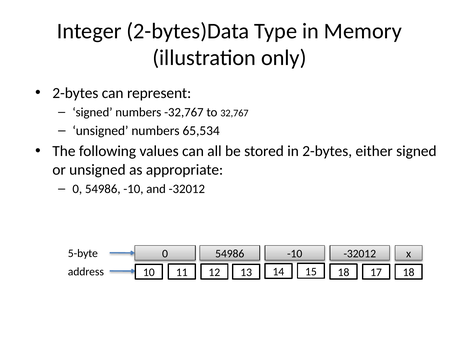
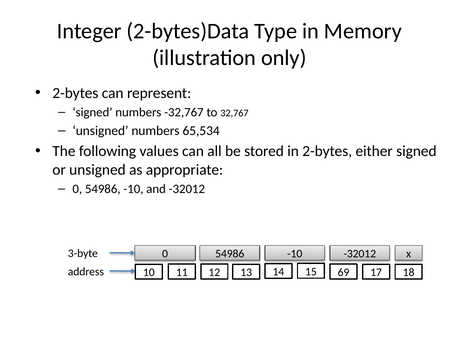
5-byte: 5-byte -> 3-byte (83, 253)
address 18: 18 -> 69 (344, 272)
